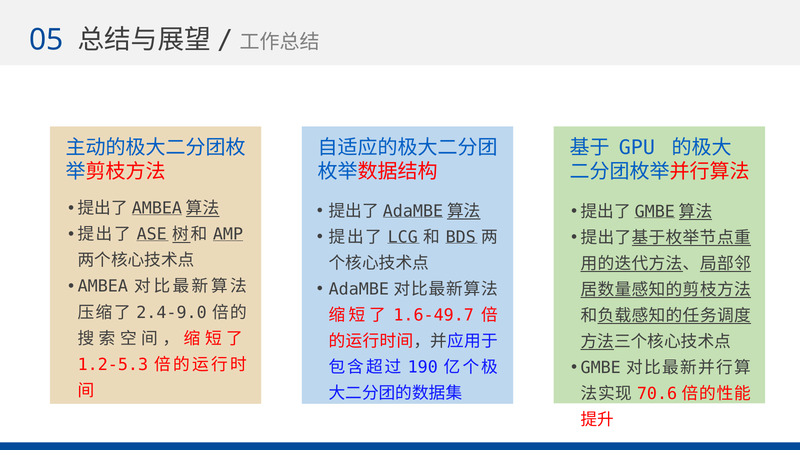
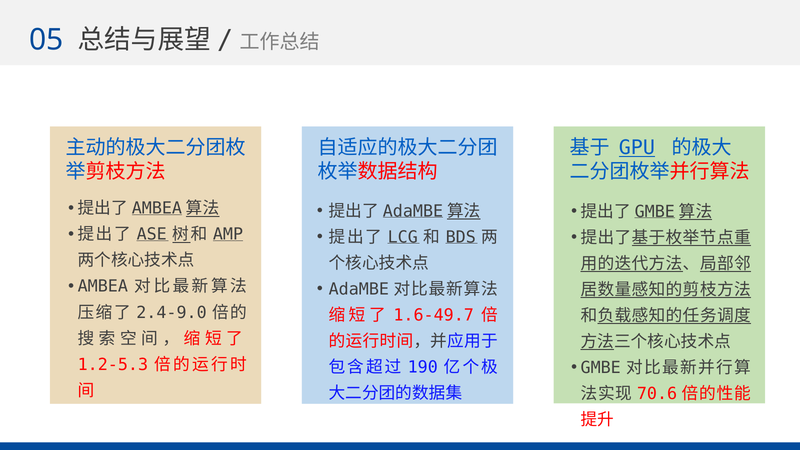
GPU underline: none -> present (637, 148)
